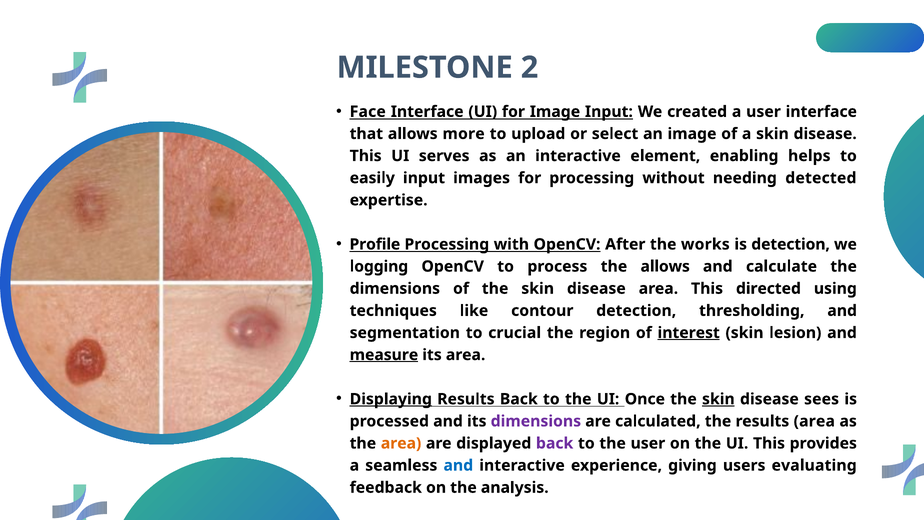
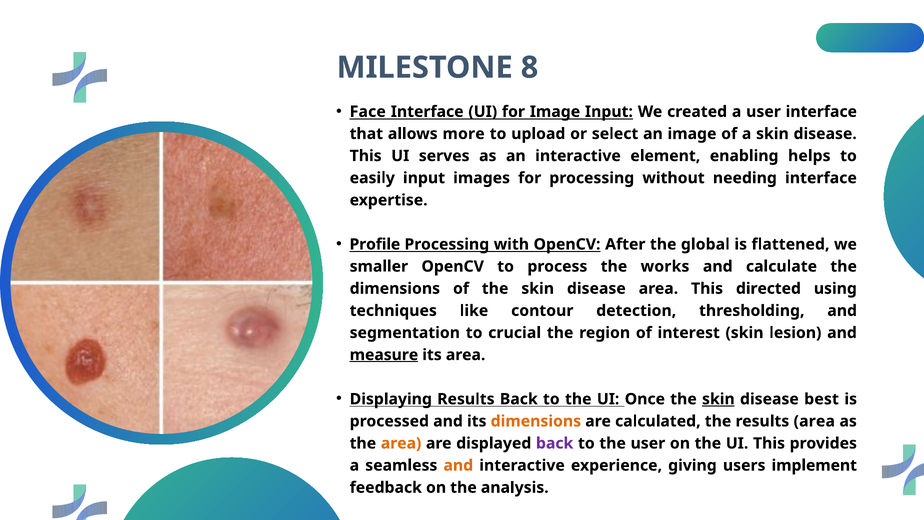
2: 2 -> 8 (530, 68)
needing detected: detected -> interface (821, 178)
works: works -> global (705, 244)
is detection: detection -> flattened (790, 244)
logging: logging -> smaller (379, 266)
the allows: allows -> works (665, 266)
interest underline: present -> none (689, 333)
Displaying underline: present -> none (391, 399)
sees: sees -> best (822, 399)
dimensions colour: purple -> orange (536, 421)
and colour: blue -> orange (458, 465)
evaluating: evaluating -> implement (814, 465)
